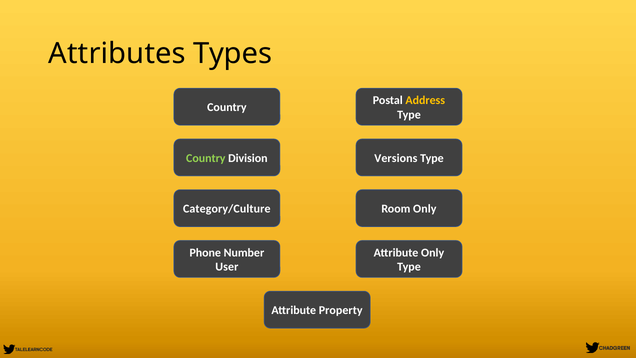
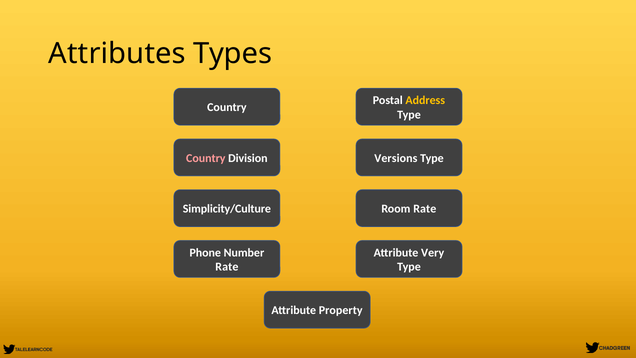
Country colour: light green -> pink (206, 158)
Category/Culture: Category/Culture -> Simplicity/Culture (227, 209)
Room Only: Only -> Rate (425, 209)
Attribute Only: Only -> Very (433, 252)
User: User -> Rate (227, 267)
